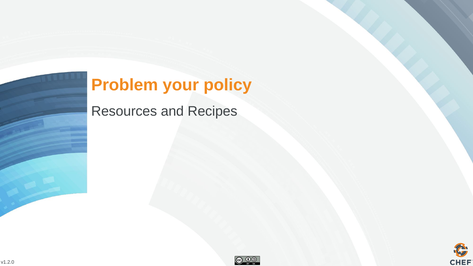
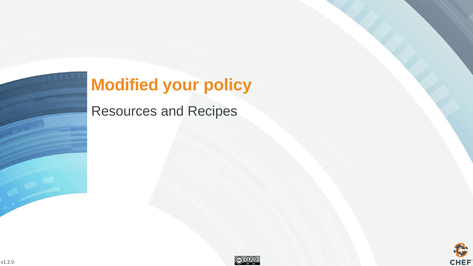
Problem: Problem -> Modified (125, 85)
